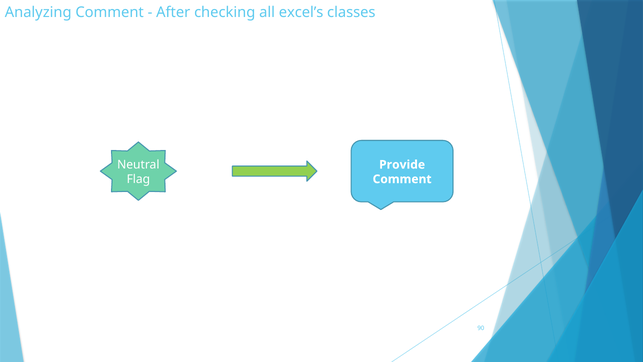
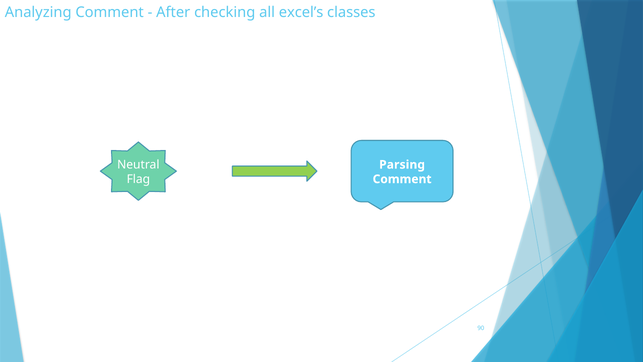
Provide: Provide -> Parsing (402, 165)
